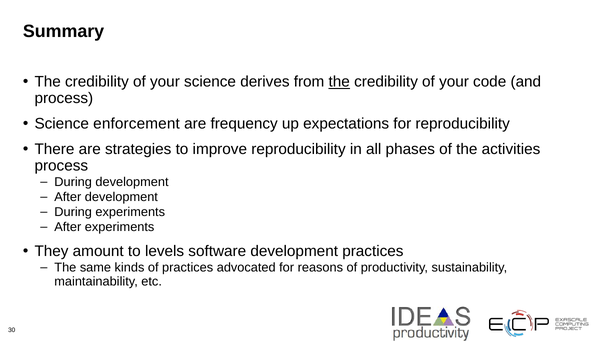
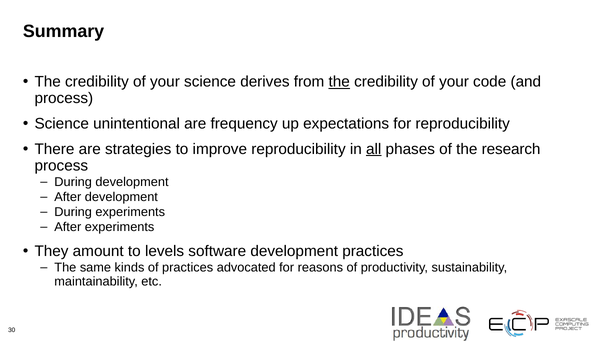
enforcement: enforcement -> unintentional (137, 124)
all underline: none -> present (374, 149)
activities: activities -> research (511, 149)
